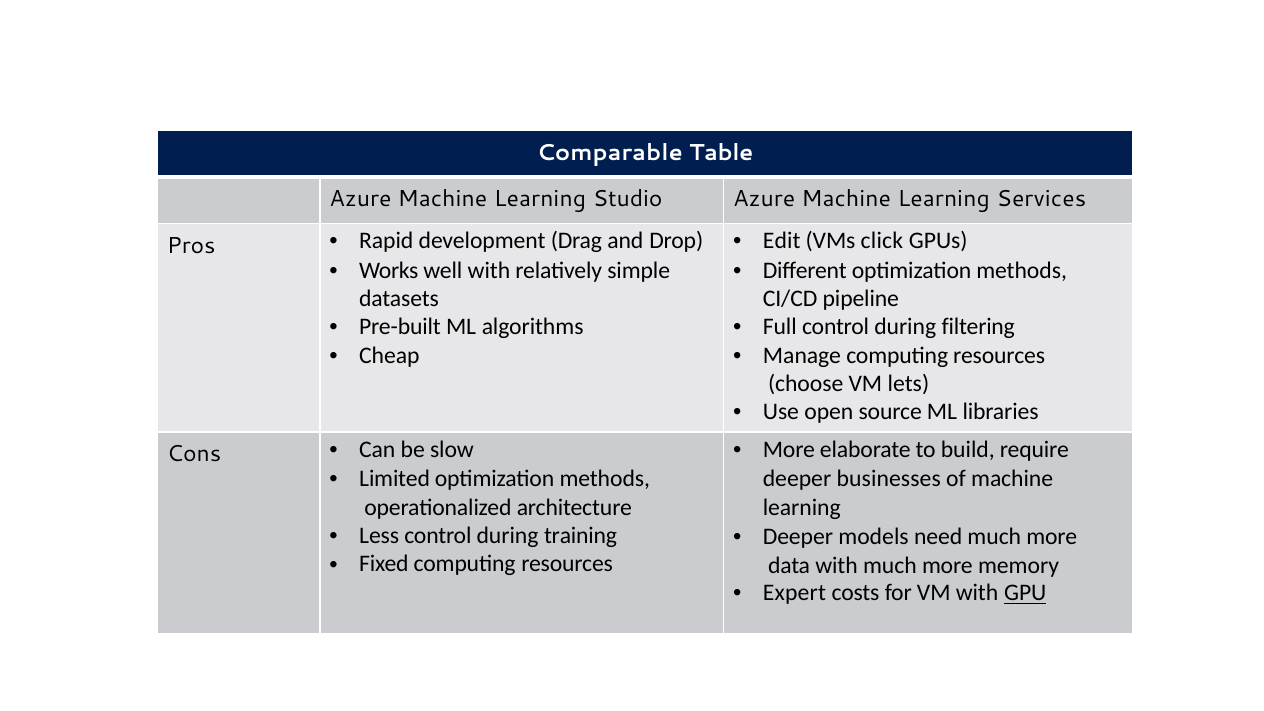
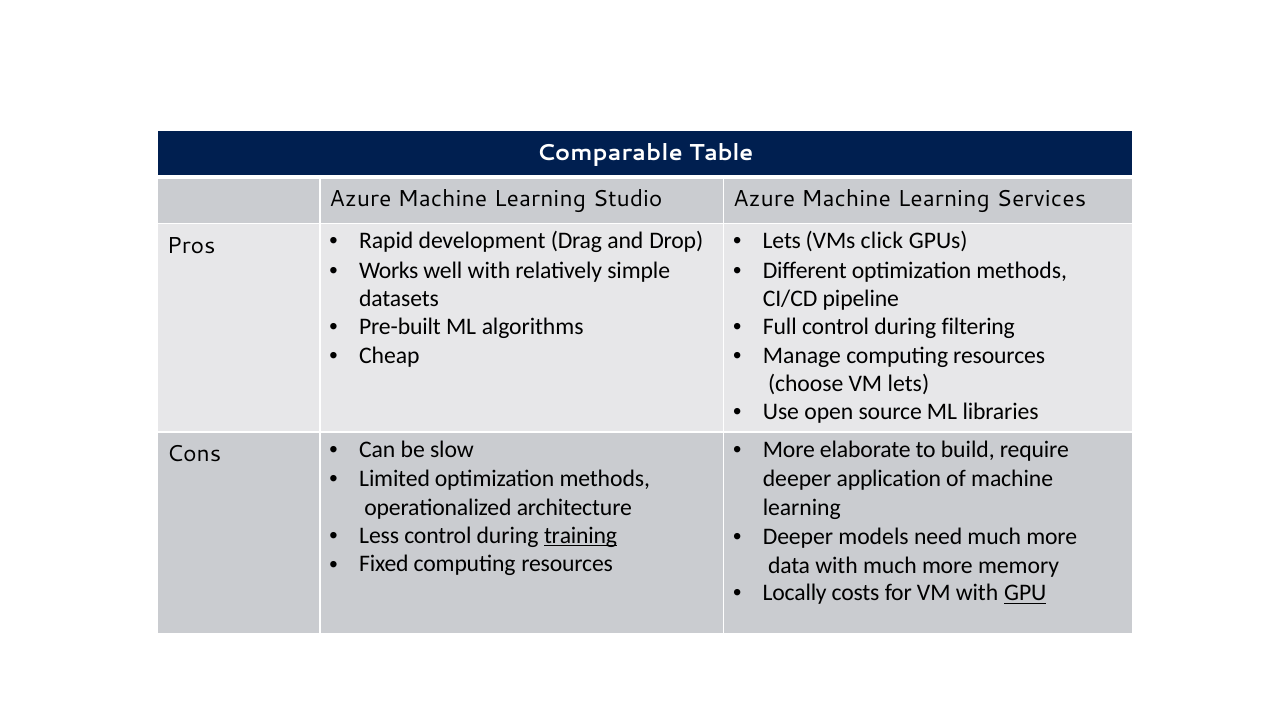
Edit: Edit -> Lets (782, 241)
businesses: businesses -> application (889, 479)
training underline: none -> present (581, 535)
Expert: Expert -> Locally (795, 593)
